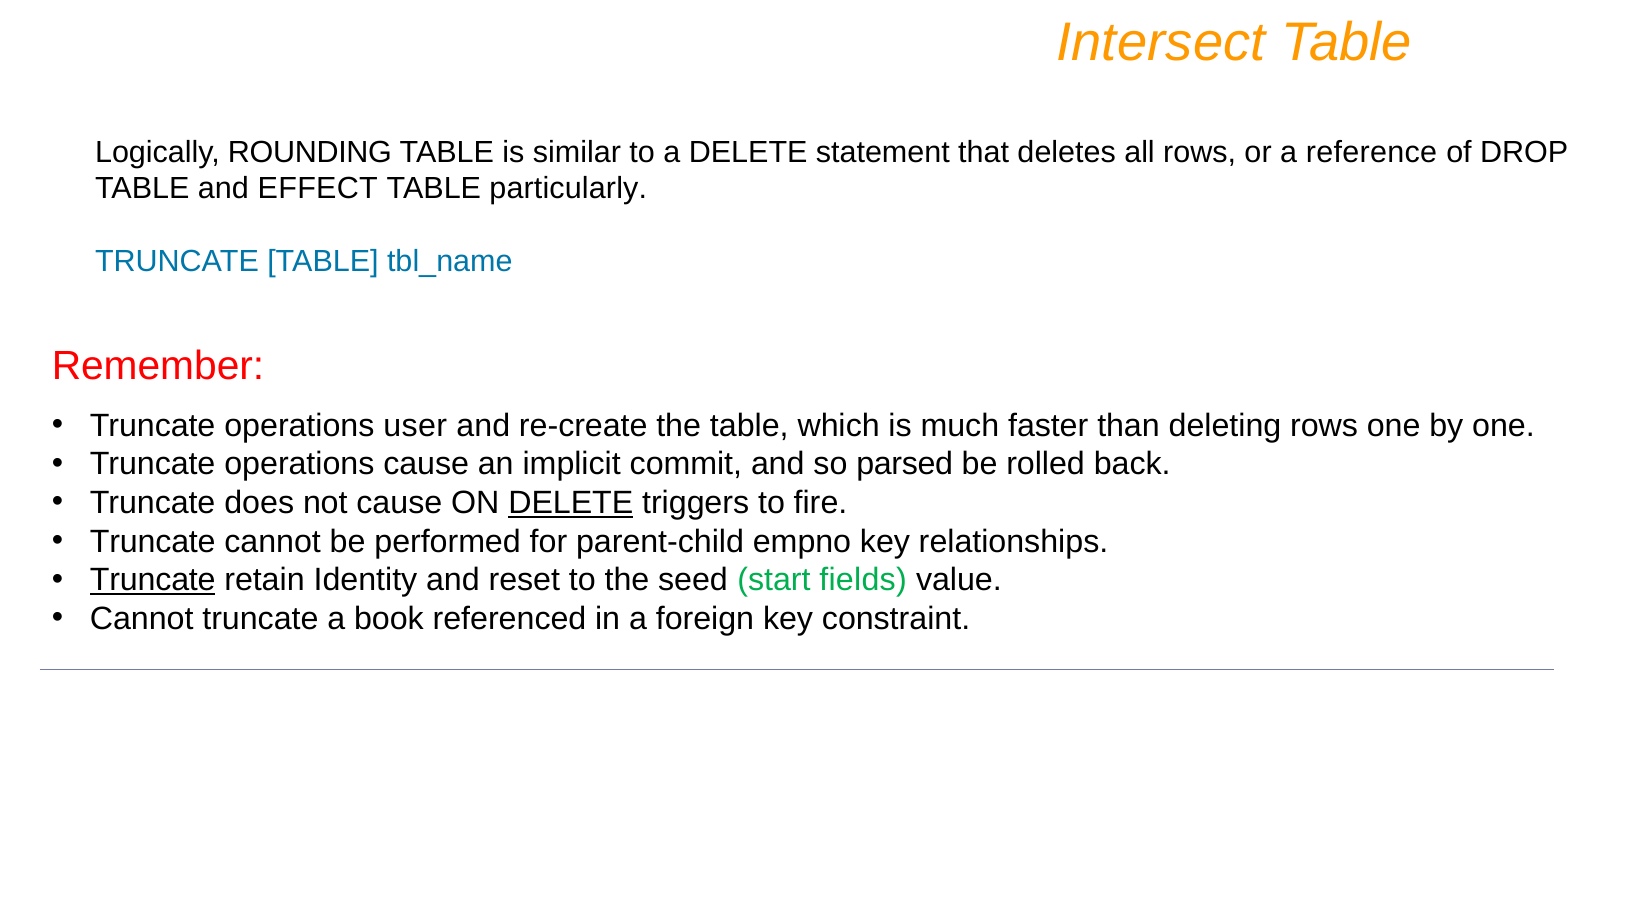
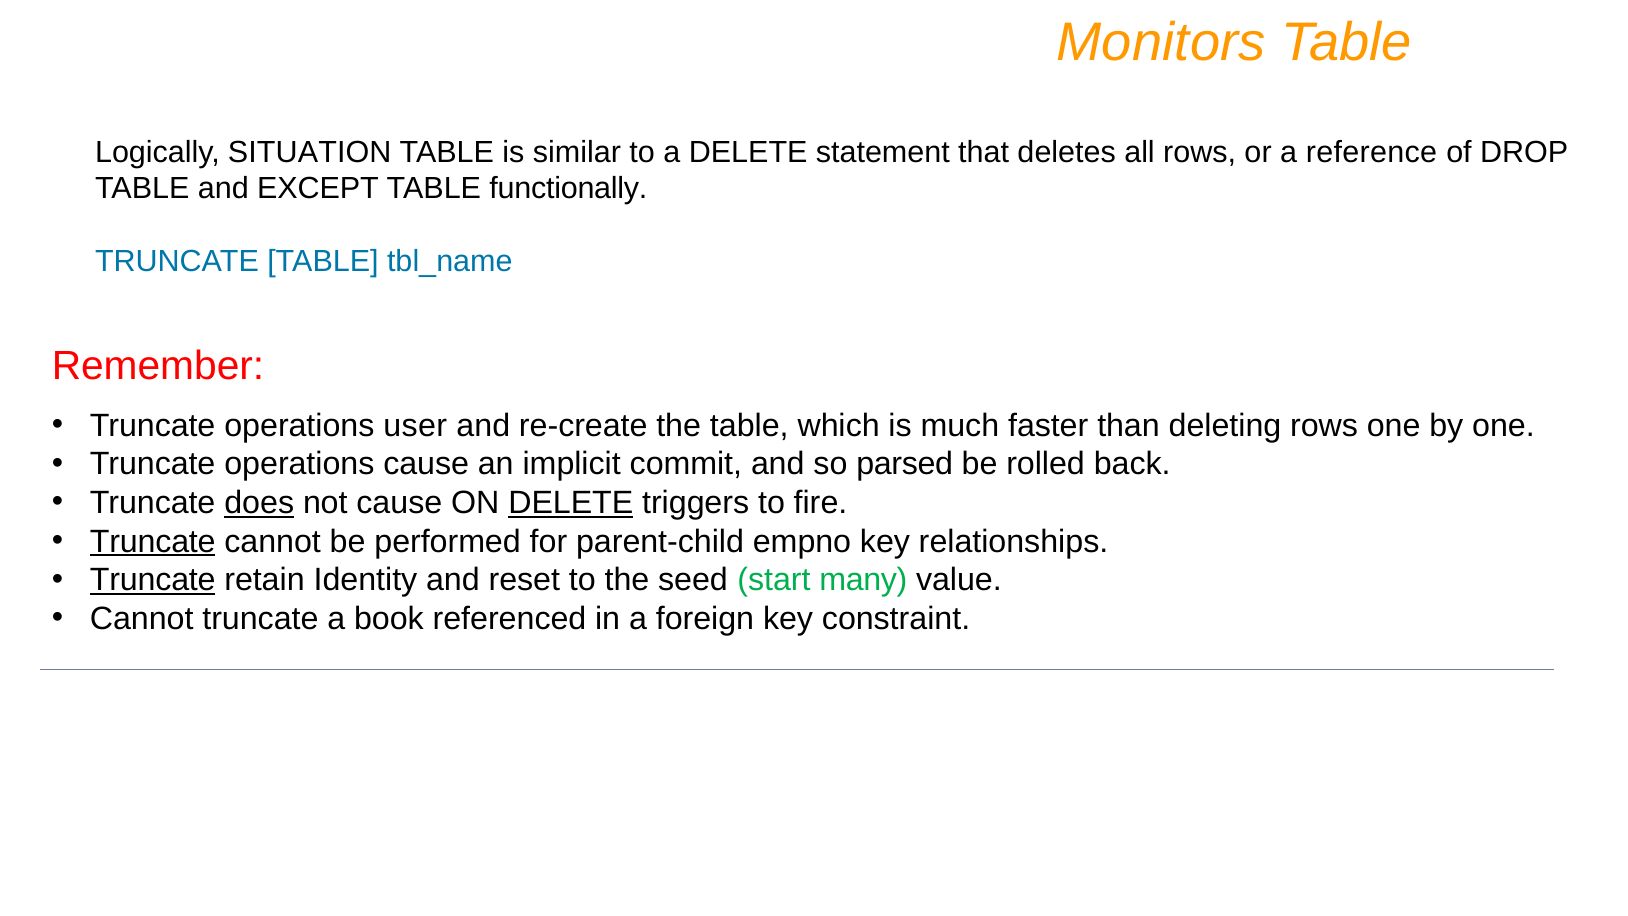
Intersect: Intersect -> Monitors (1161, 42)
ROUNDING: ROUNDING -> SITUATION (310, 152)
EFFECT: EFFECT -> EXCEPT (318, 189)
particularly: particularly -> functionally (568, 189)
does underline: none -> present (259, 503)
Truncate underline: none -> present (153, 541)
fields: fields -> many (863, 580)
